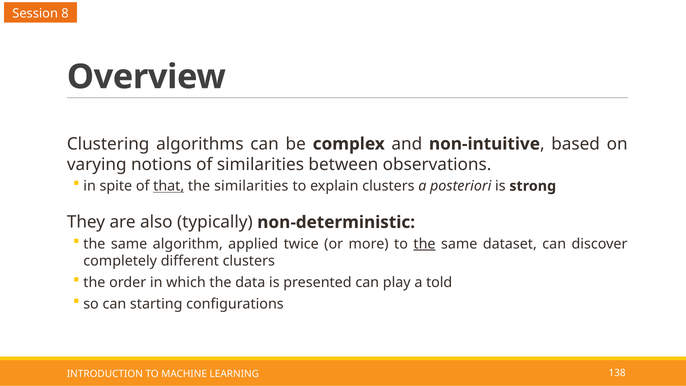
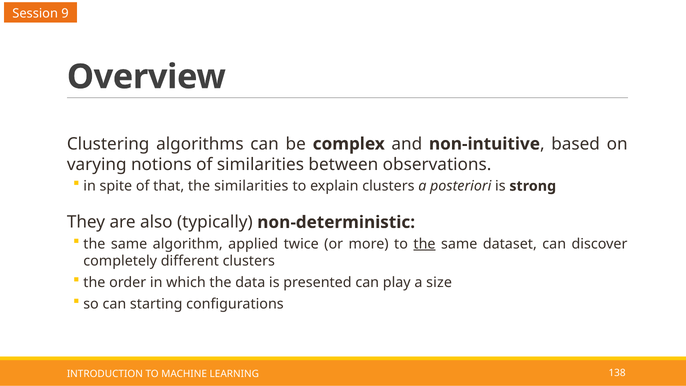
8: 8 -> 9 (65, 13)
that underline: present -> none (169, 186)
told: told -> size (439, 282)
